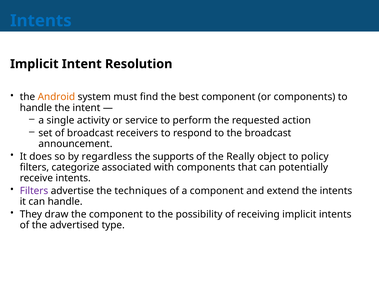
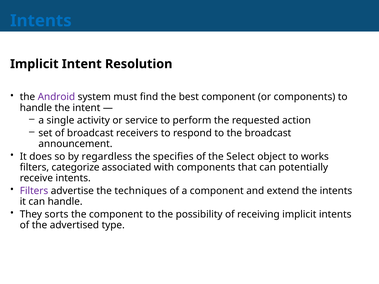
Android colour: orange -> purple (56, 97)
supports: supports -> specifies (173, 157)
Really: Really -> Select (240, 157)
policy: policy -> works (315, 157)
draw: draw -> sorts (56, 214)
